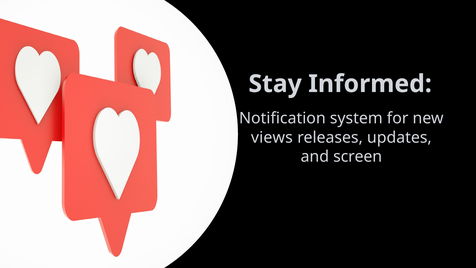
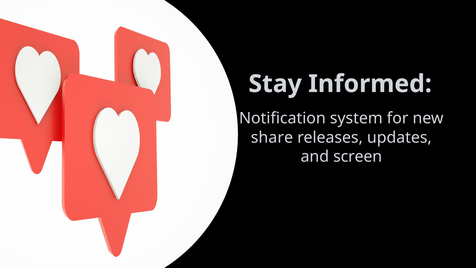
views: views -> share (272, 137)
